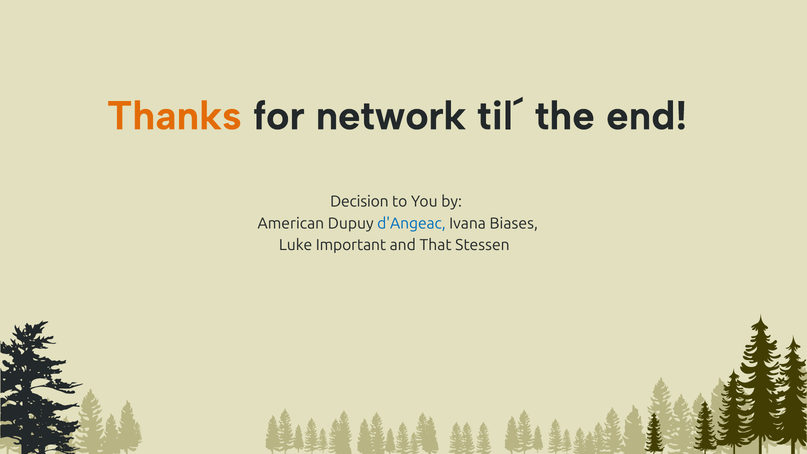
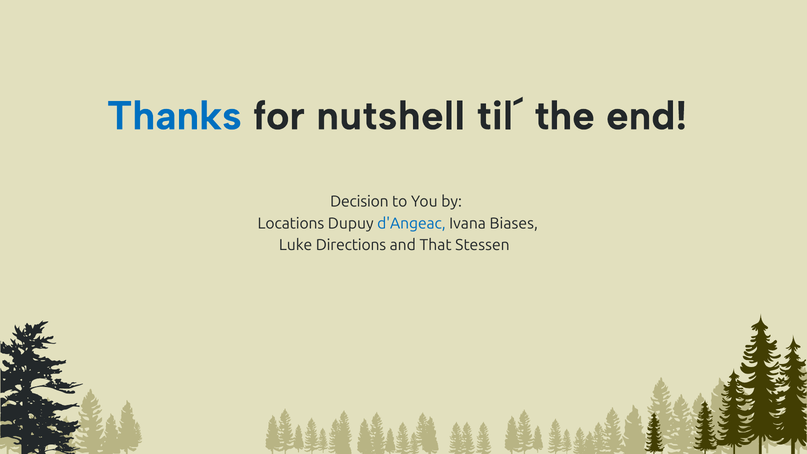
Thanks colour: orange -> blue (174, 116)
network: network -> nutshell (391, 116)
American: American -> Locations (291, 223)
Important: Important -> Directions (351, 245)
